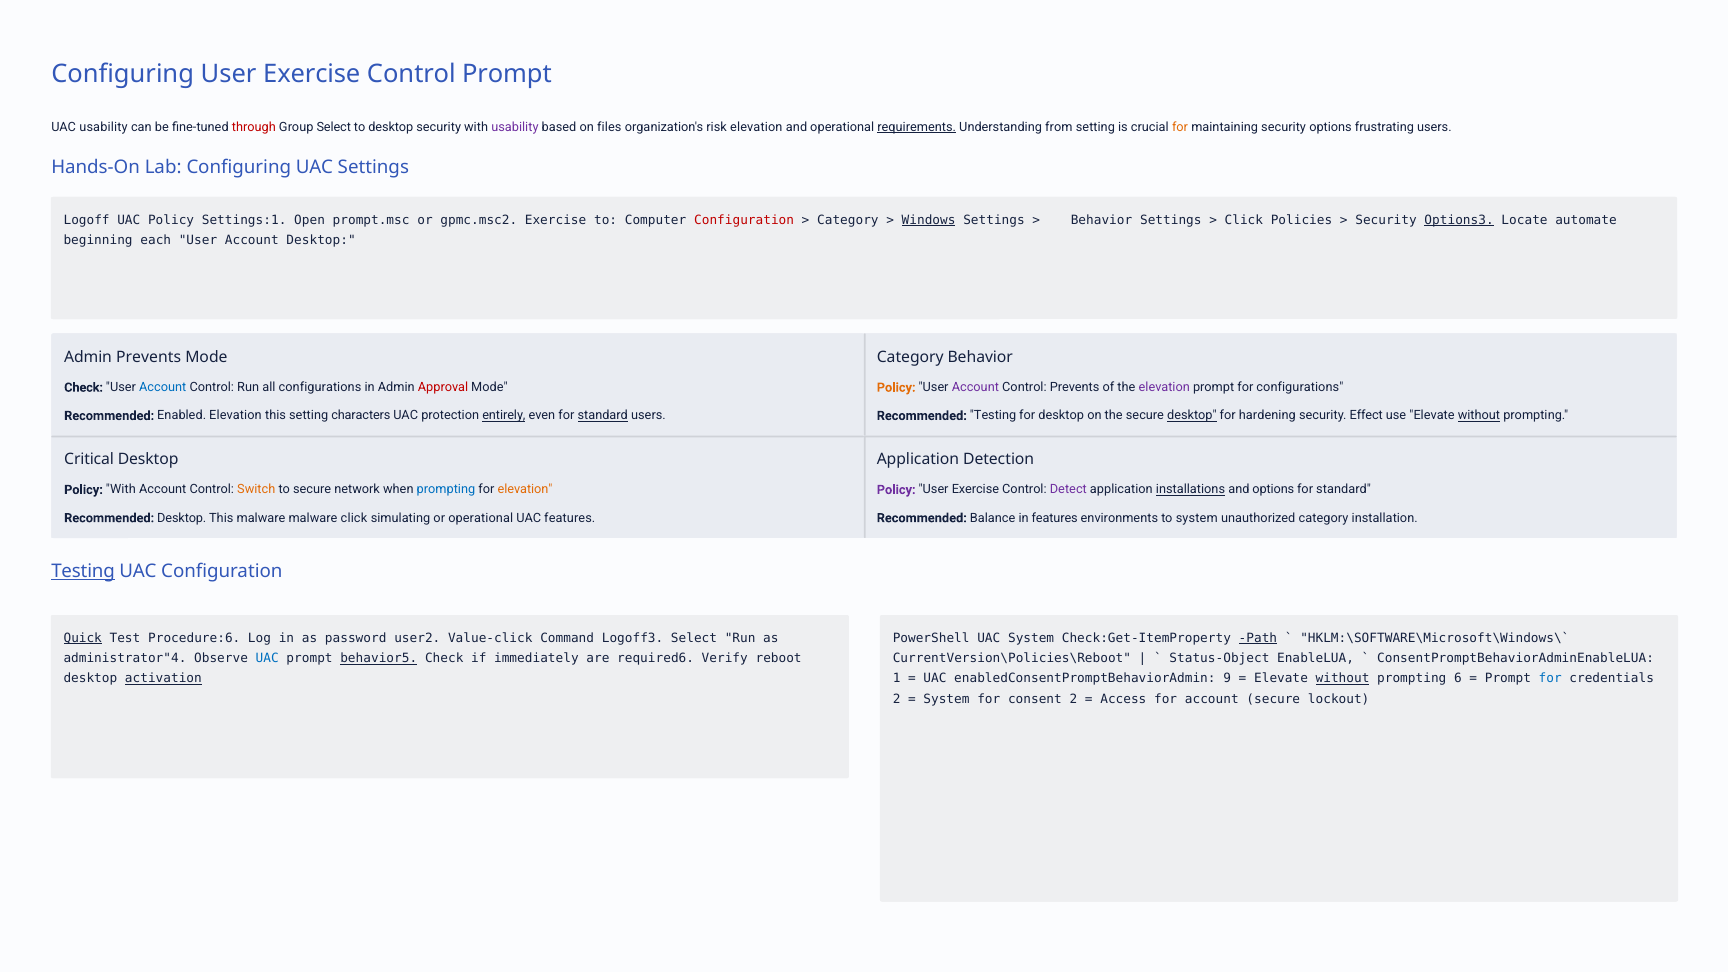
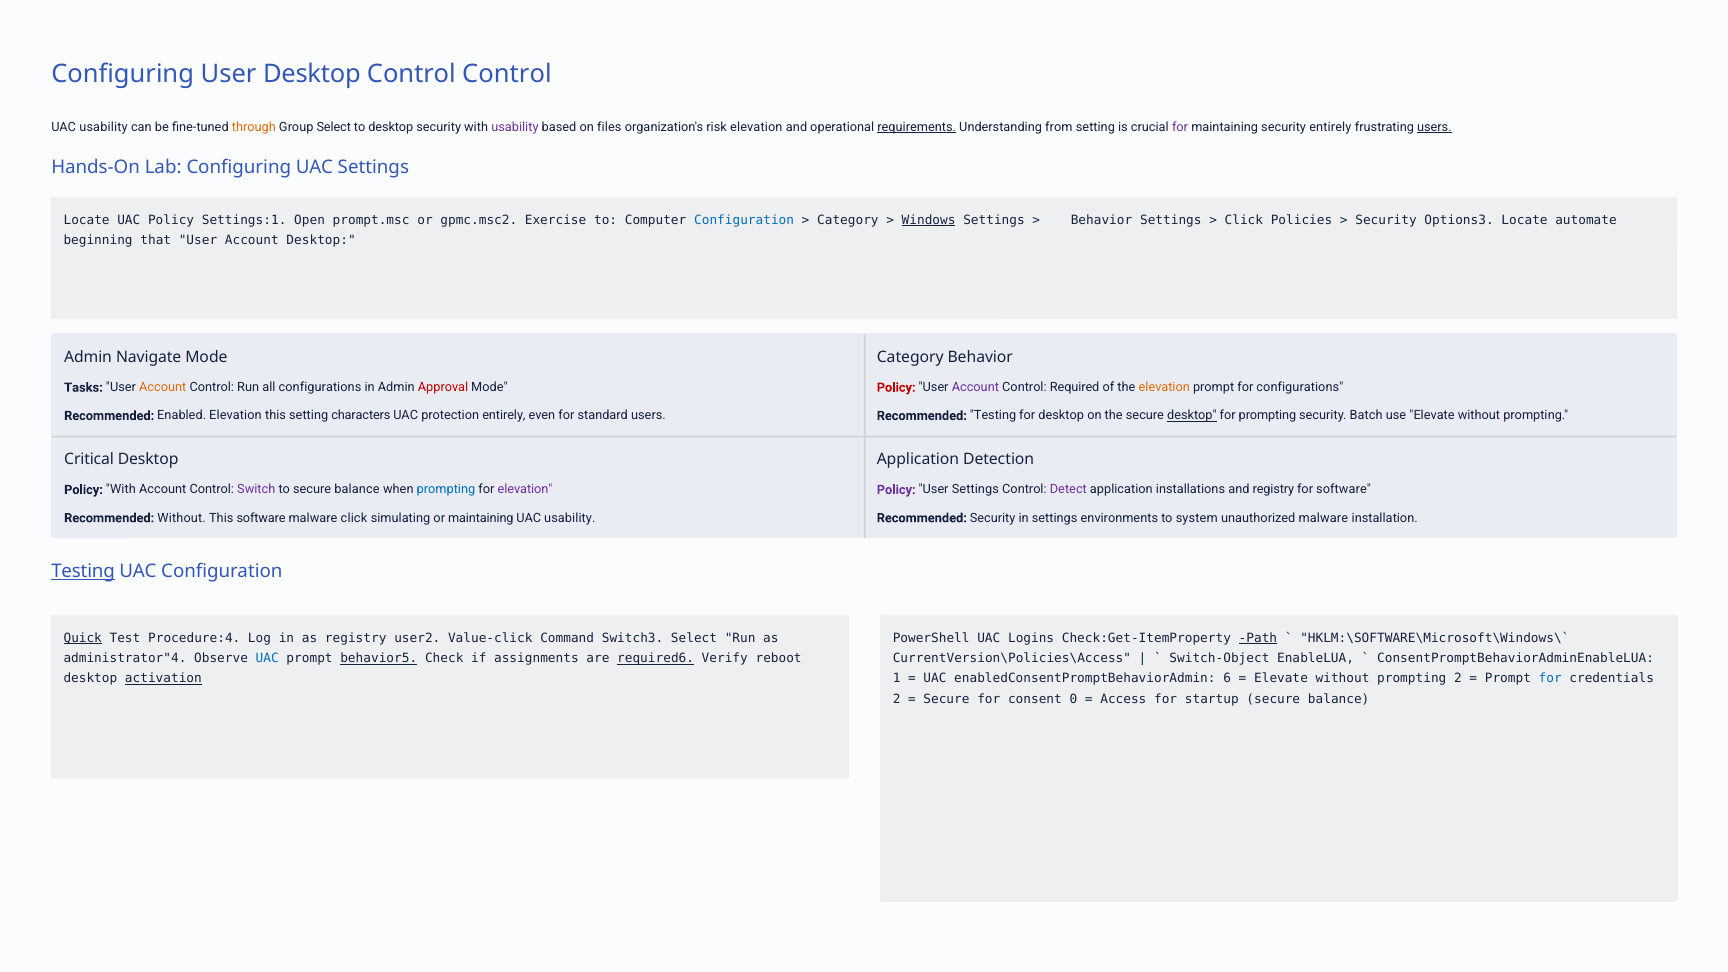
Configuring User Exercise: Exercise -> Desktop (312, 74)
Control Prompt: Prompt -> Control (507, 74)
through colour: red -> orange (254, 127)
for colour: orange -> purple (1180, 127)
security options: options -> entirely (1330, 127)
users underline: none -> present (1434, 127)
Logoff: Logoff -> Locate (87, 220)
Configuration colour: red -> blue (744, 220)
Options3 underline: present -> none (1459, 220)
each: each -> that (156, 240)
Admin Prevents: Prevents -> Navigate (149, 357)
Check: Check -> Tasks (83, 387)
Account colour: blue -> orange (163, 387)
Policy colour: orange -> red (896, 387)
Control Prevents: Prevents -> Required (1075, 387)
elevation colour: purple -> orange (1164, 387)
entirely underline: present -> none (504, 416)
standard underline: present -> none (603, 416)
for hardening: hardening -> prompting (1267, 416)
Effect: Effect -> Batch (1366, 416)
without underline: present -> none (1479, 416)
Switch colour: orange -> purple (256, 490)
to secure network: network -> balance (357, 490)
elevation colour: orange -> purple (525, 490)
Exercise: Exercise -> Settings (975, 490)
installations underline: present -> none (1191, 490)
and options: options -> registry (1273, 490)
standard: standard -> software (1344, 490)
Recommended Desktop: Desktop -> Without (182, 518)
This malware: malware -> software (261, 518)
or operational: operational -> maintaining (481, 518)
features: features -> usability (570, 518)
Recommended Balance: Balance -> Security (993, 518)
in features: features -> settings (1055, 518)
unauthorized category: category -> malware (1323, 518)
UAC System: System -> Logins (1031, 638)
Procedure:6: Procedure:6 -> Procedure:4 (194, 638)
as password: password -> registry (356, 638)
Logoff3: Logoff3 -> Switch3 (633, 638)
immediately: immediately -> assignments (536, 658)
required6 underline: none -> present (656, 658)
CurrentVersion\Policies\Reboot: CurrentVersion\Policies\Reboot -> CurrentVersion\Policies\Access (1012, 658)
Status-Object: Status-Object -> Switch-Object (1219, 658)
9: 9 -> 6 (1227, 679)
without underline: present -> none (1343, 679)
prompting 6: 6 -> 2 (1458, 679)
System: System -> Secure (946, 699)
consent 2: 2 -> 0 (1073, 699)
for account: account -> startup (1212, 699)
lockout: lockout -> balance (1339, 699)
